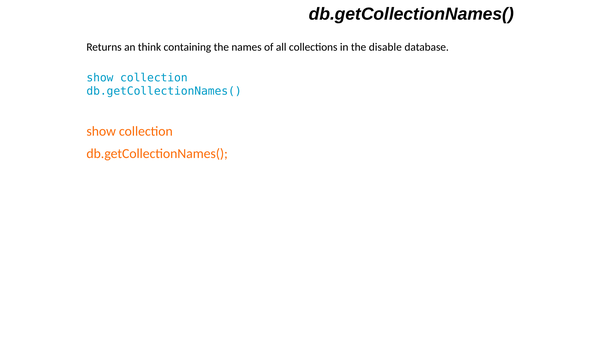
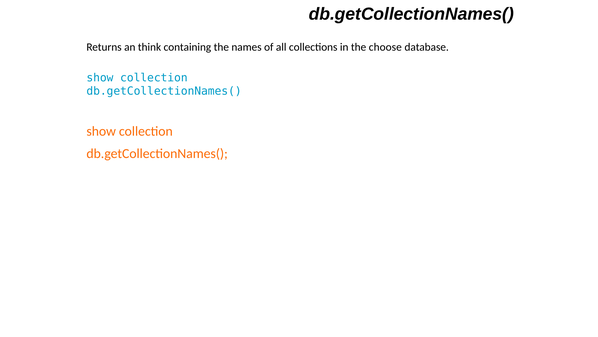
disable: disable -> choose (385, 47)
